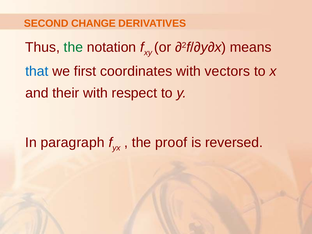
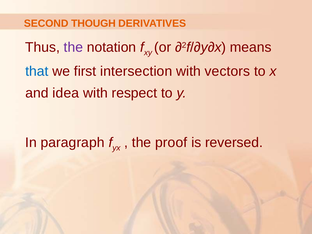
CHANGE: CHANGE -> THOUGH (93, 23)
the colour: green -> purple (73, 47)
coordinates: coordinates -> intersection (136, 71)
their: their -> idea (66, 93)
